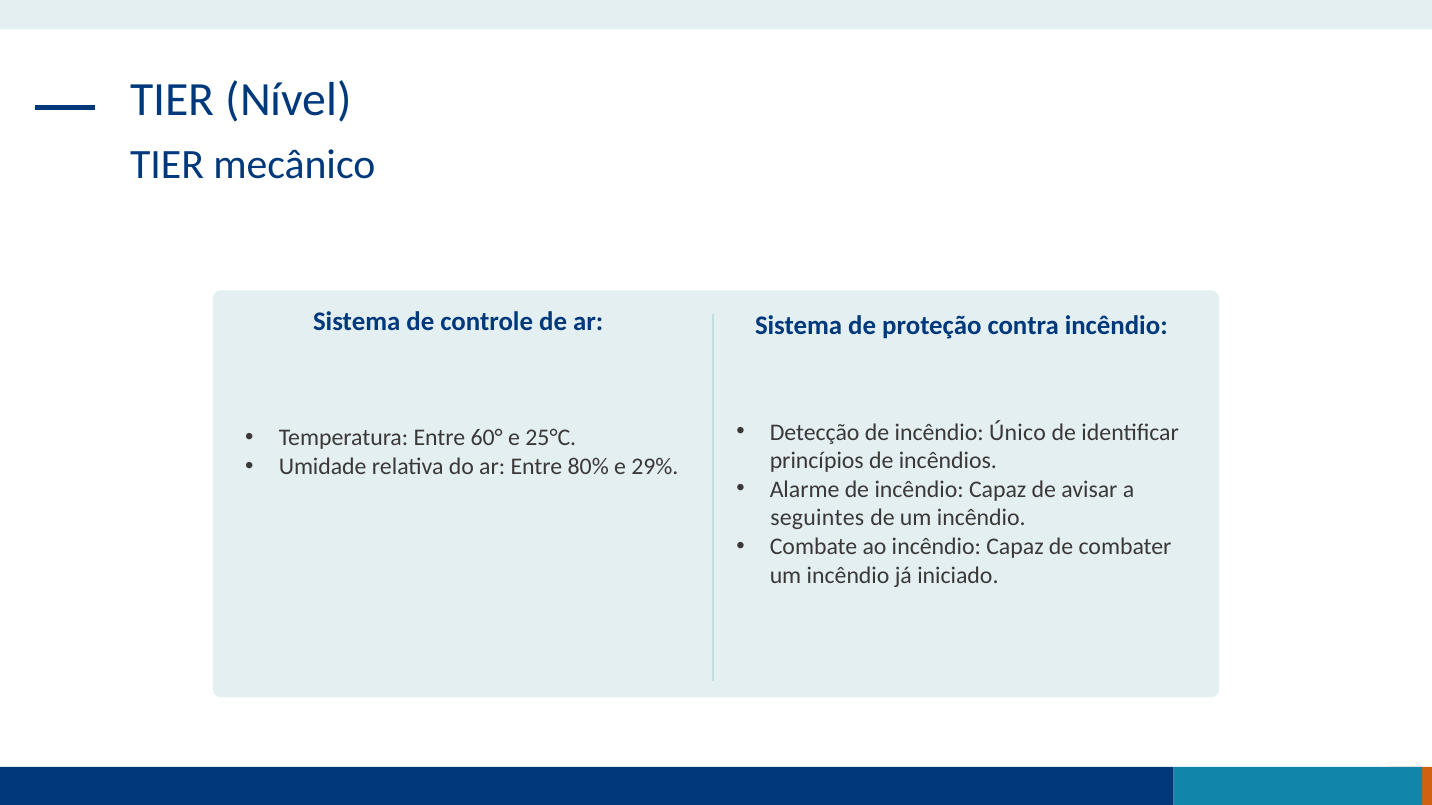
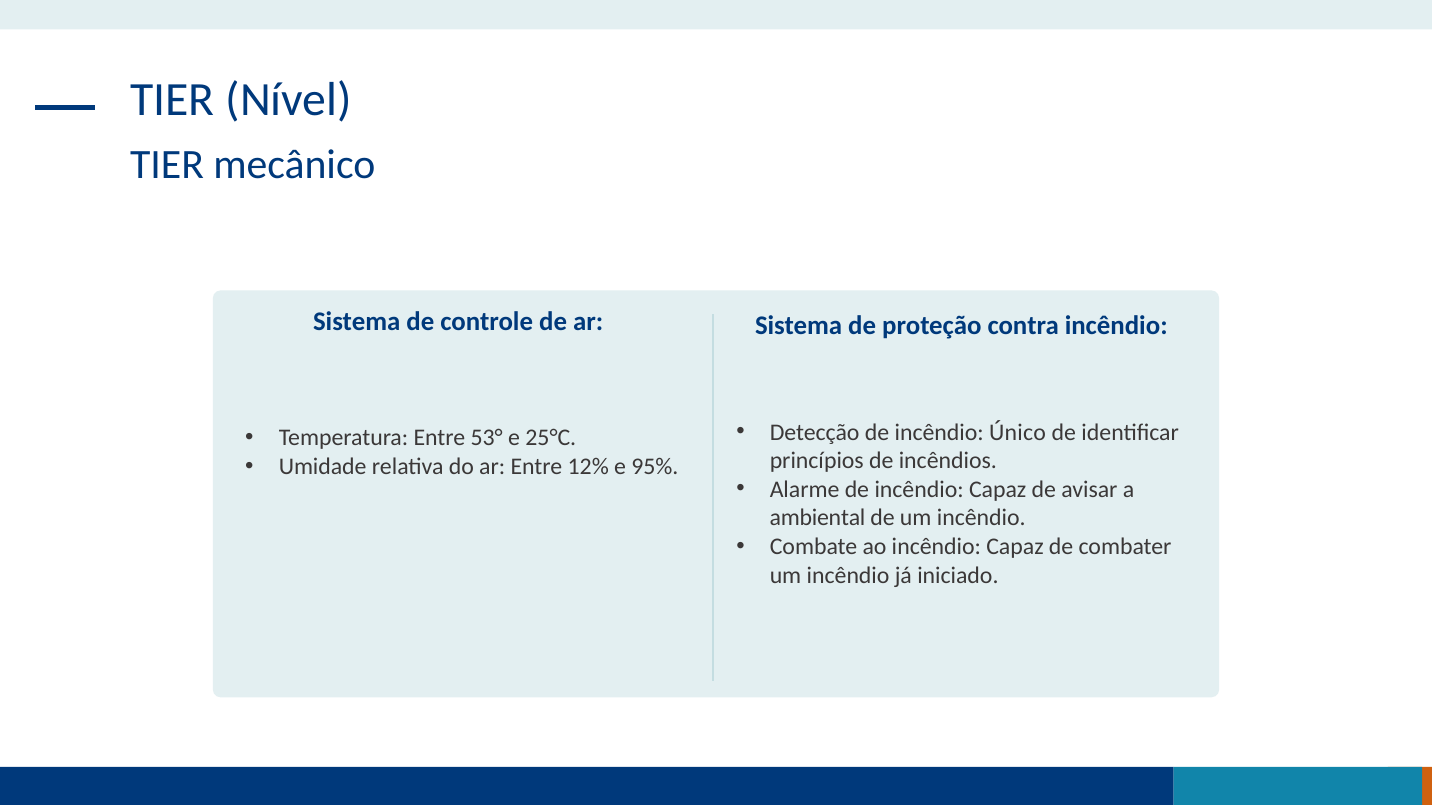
60°: 60° -> 53° (487, 438)
80%: 80% -> 12% (588, 467)
29%: 29% -> 95% (655, 467)
seguintes: seguintes -> ambiental (818, 518)
